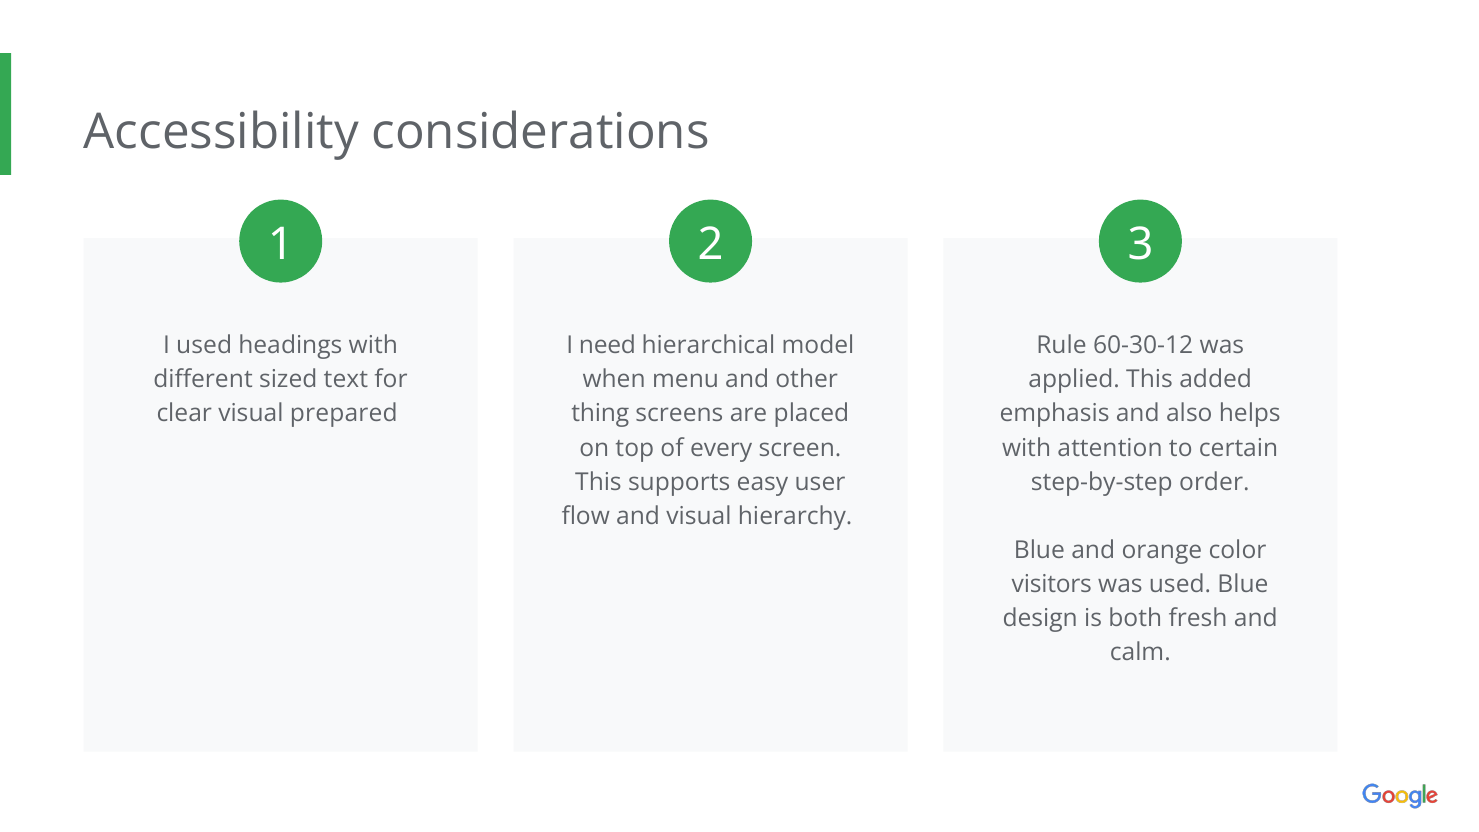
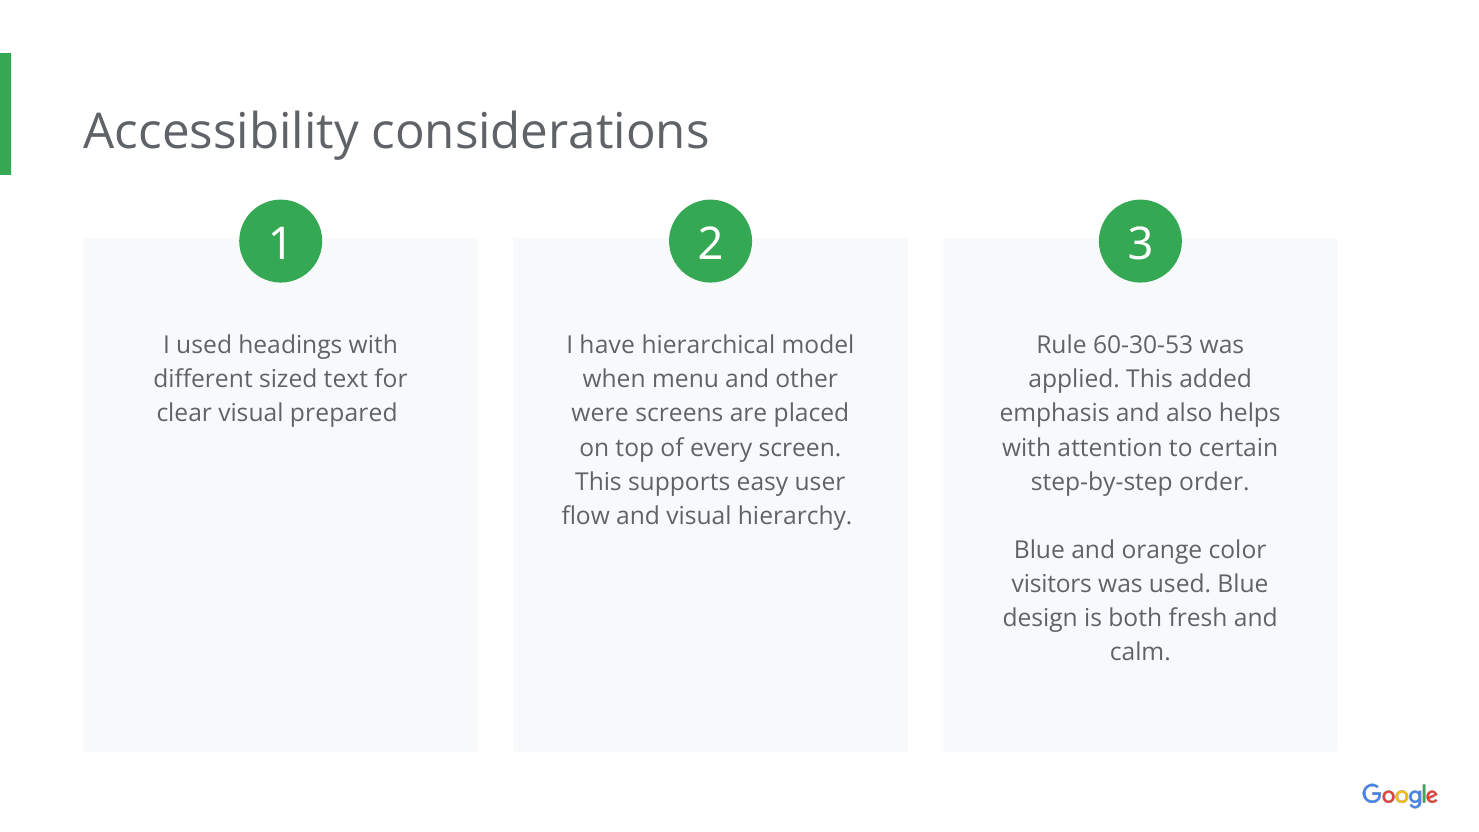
need: need -> have (607, 346)
60-30-12: 60-30-12 -> 60-30-53 (1143, 346)
thing: thing -> were (600, 414)
